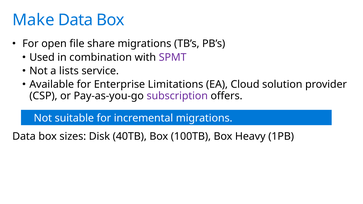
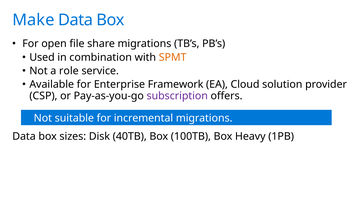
SPMT colour: purple -> orange (173, 57)
lists: lists -> role (69, 71)
Limitations: Limitations -> Framework (176, 84)
